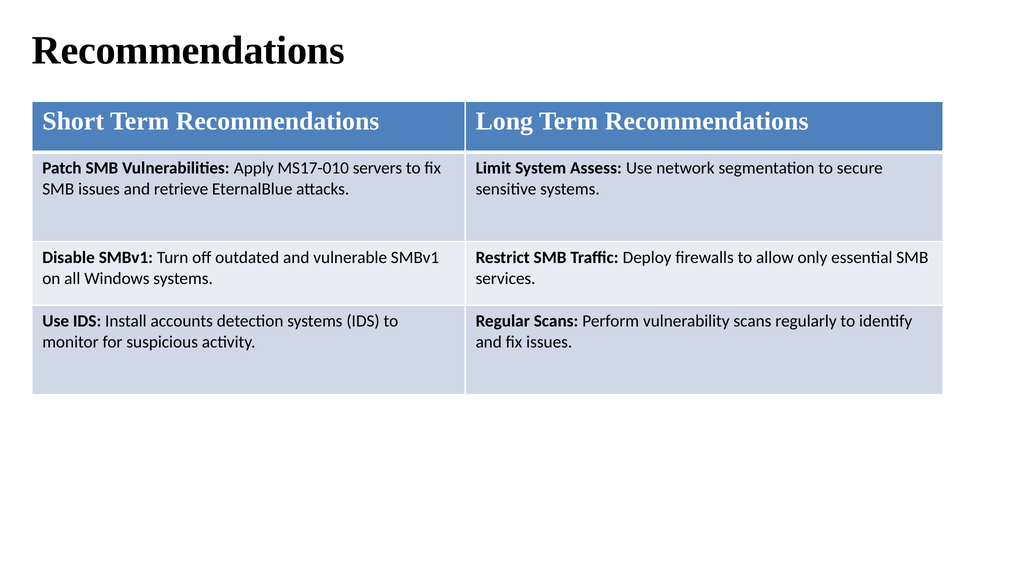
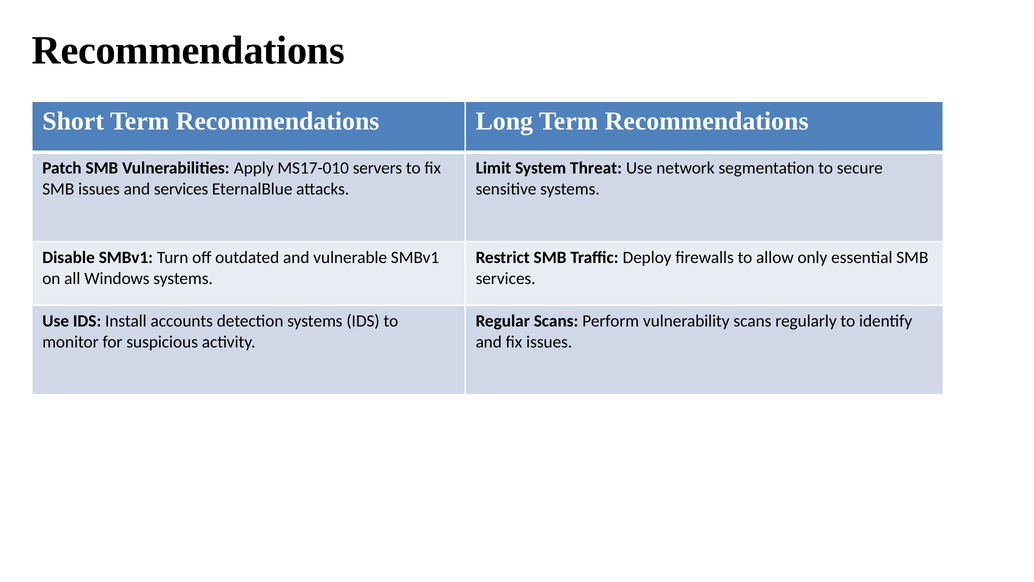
Assess: Assess -> Threat (596, 168)
and retrieve: retrieve -> services (181, 189)
